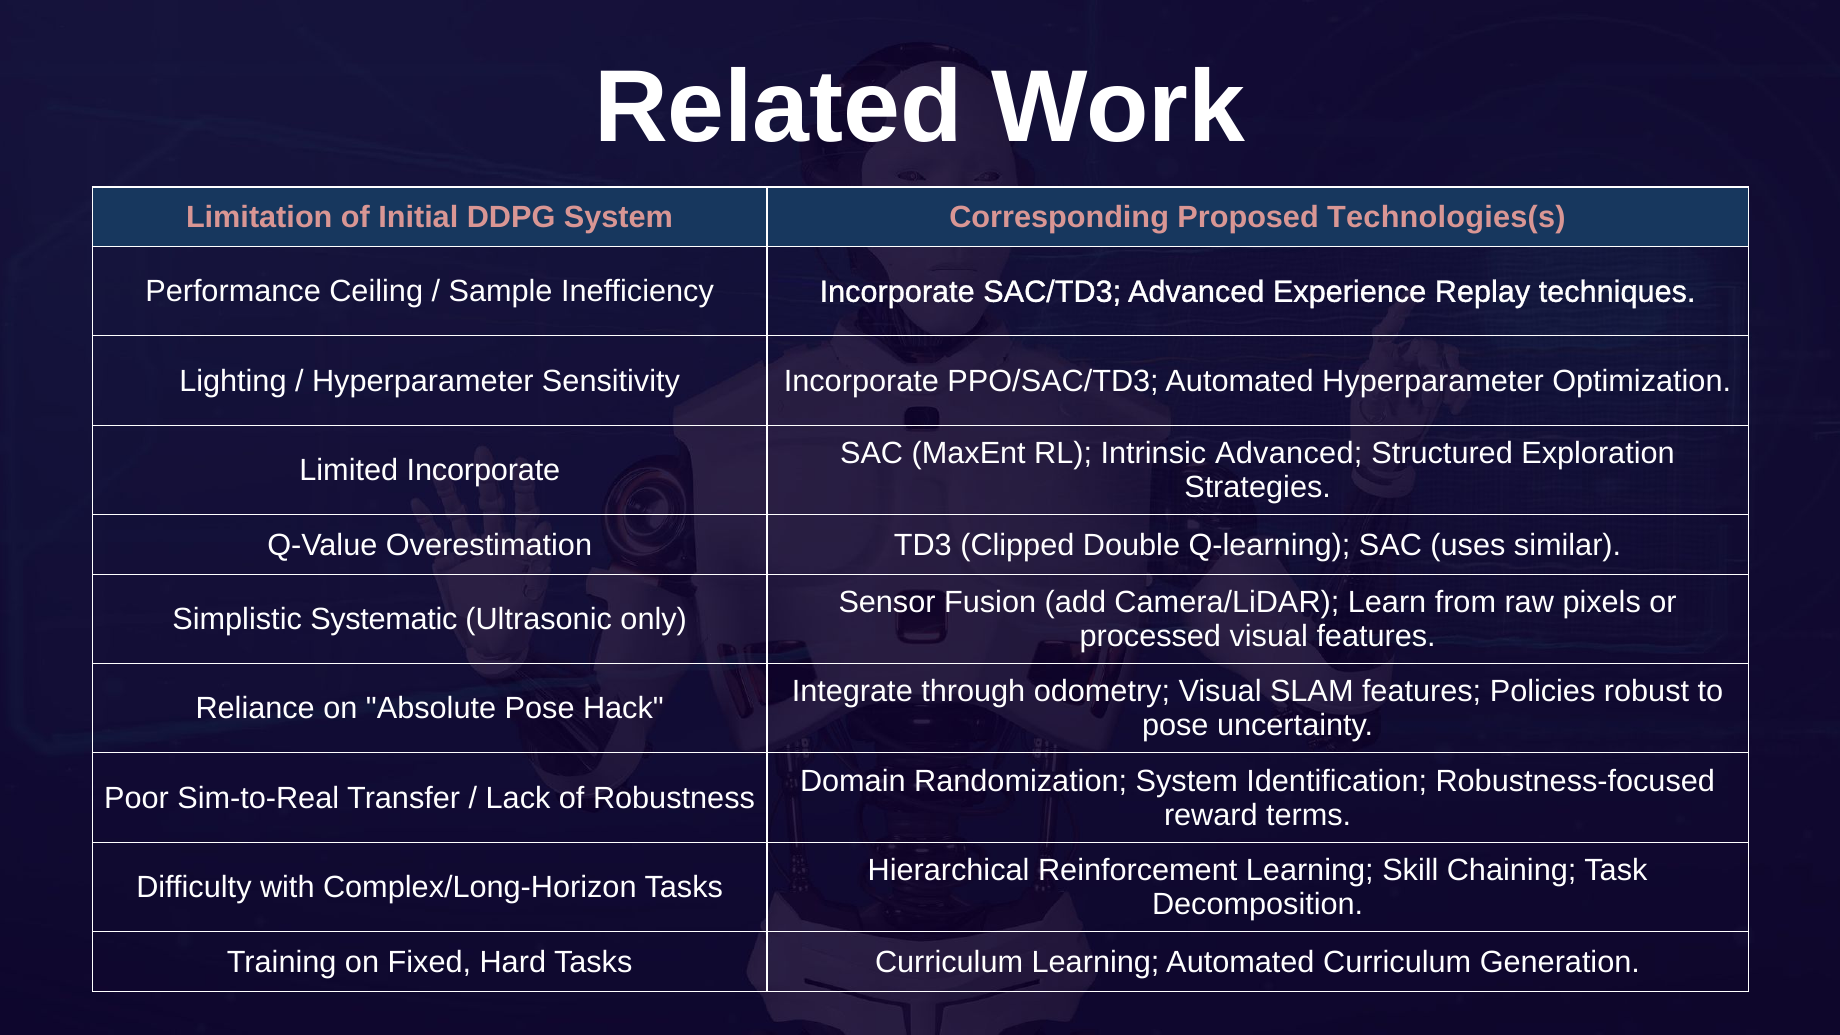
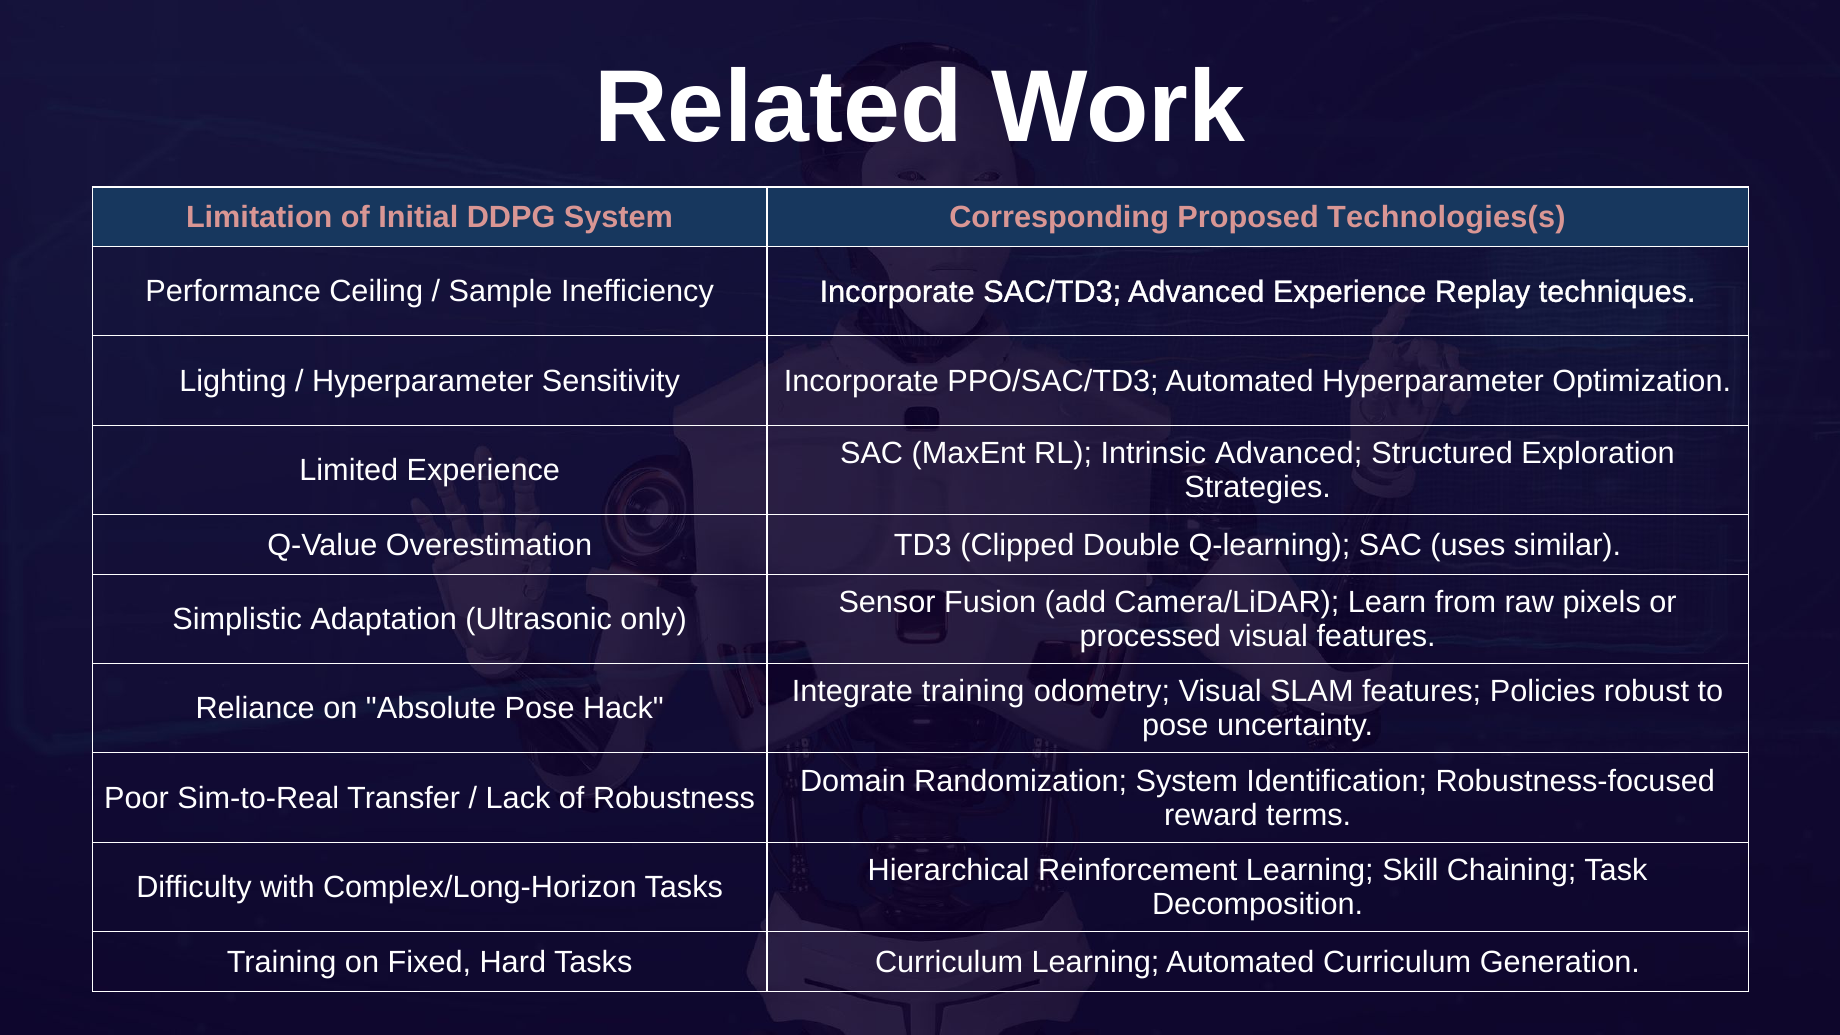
Limited Incorporate: Incorporate -> Experience (483, 470)
Systematic: Systematic -> Adaptation (384, 619)
Integrate through: through -> training (973, 692)
